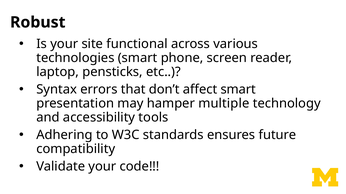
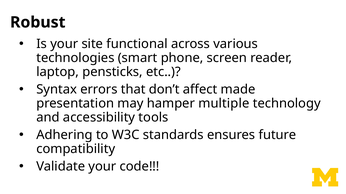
affect smart: smart -> made (238, 90)
